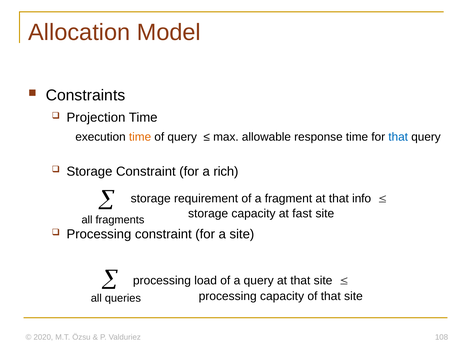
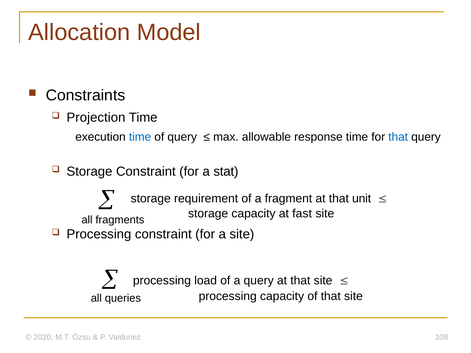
time colour: orange -> blue (140, 137)
rich: rich -> stat (226, 172)
info: info -> unit (362, 199)
